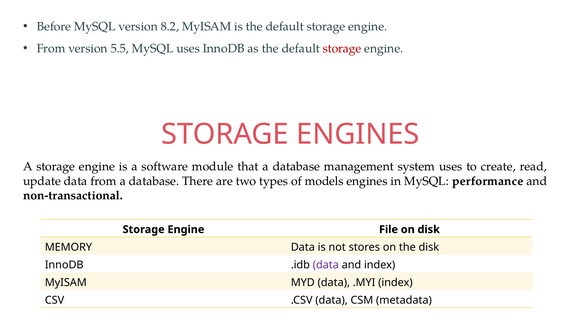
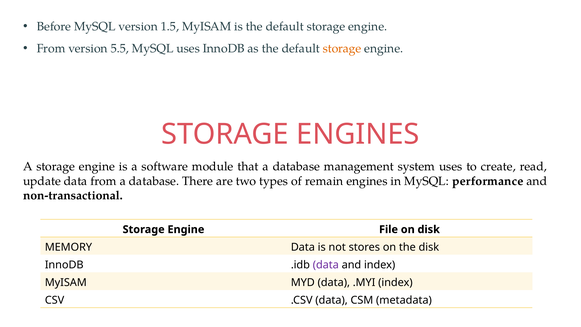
8.2: 8.2 -> 1.5 (170, 27)
storage colour: red -> orange (342, 48)
models: models -> remain (324, 181)
